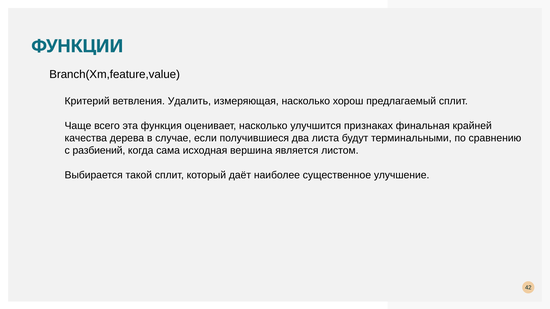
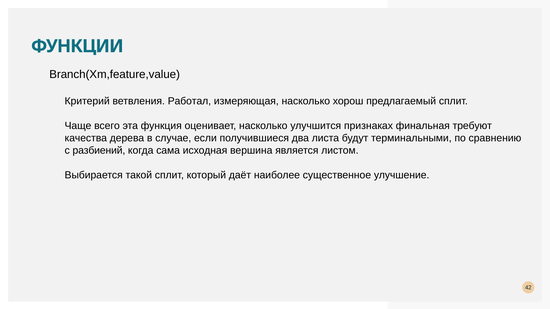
Удалить: Удалить -> Работал (189, 101)
крайней: крайней -> требуют (472, 126)
